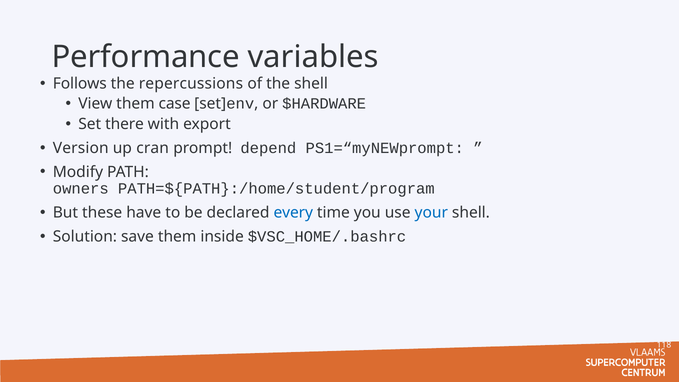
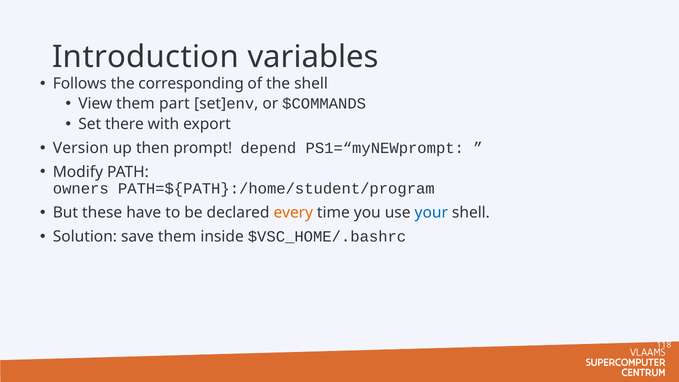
Performance: Performance -> Introduction (145, 57)
repercussions: repercussions -> corresponding (191, 83)
case: case -> part (174, 104)
$HARDWARE: $HARDWARE -> $COMMANDS (324, 104)
cran: cran -> then (153, 148)
every colour: blue -> orange (293, 213)
